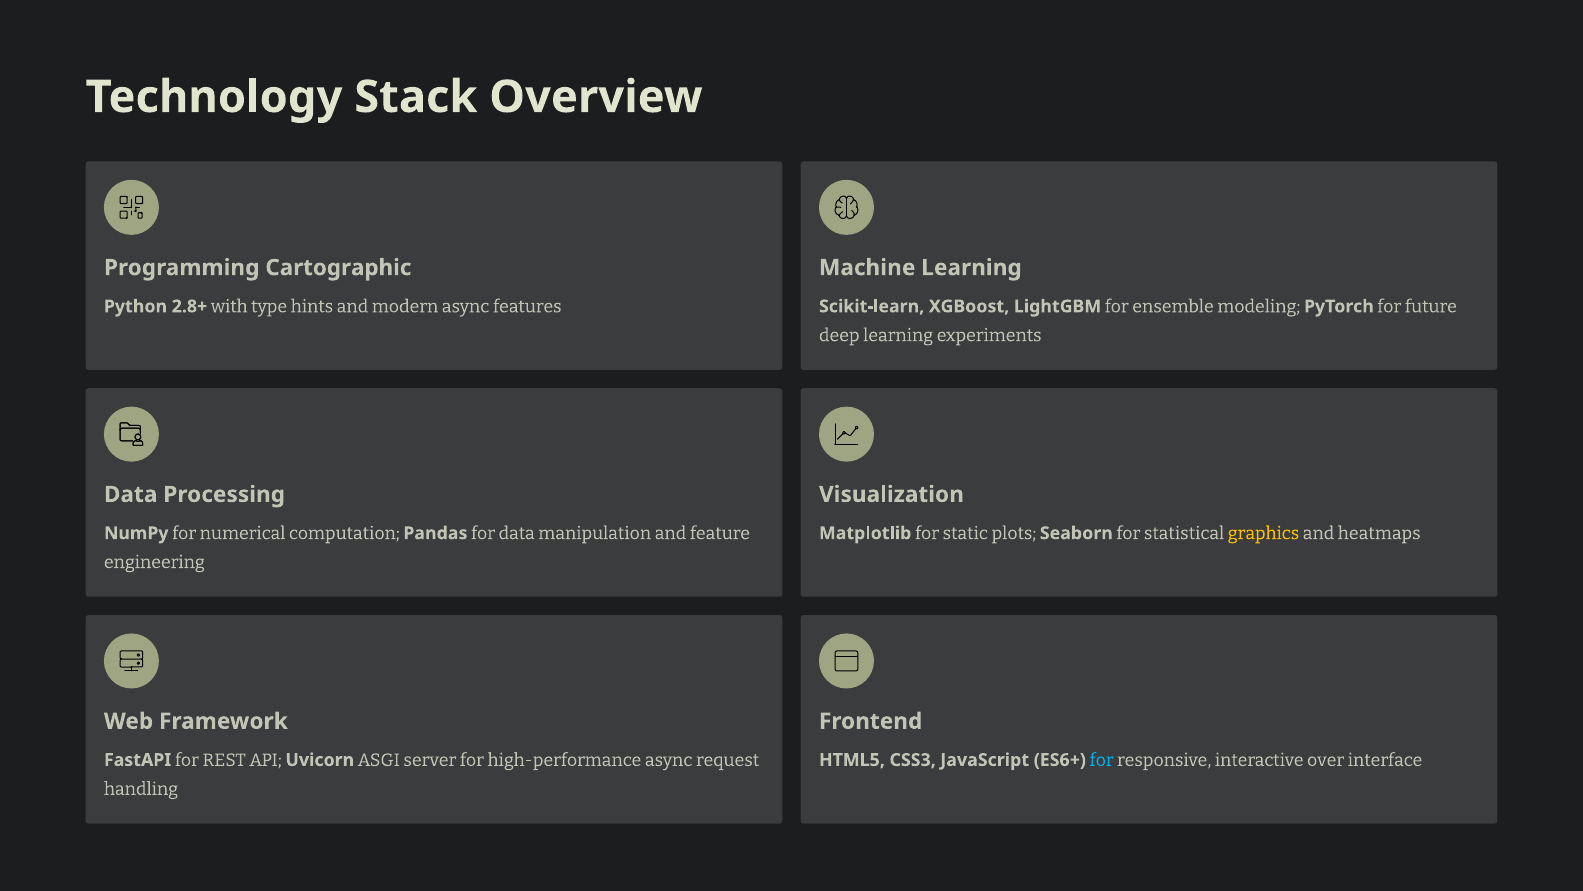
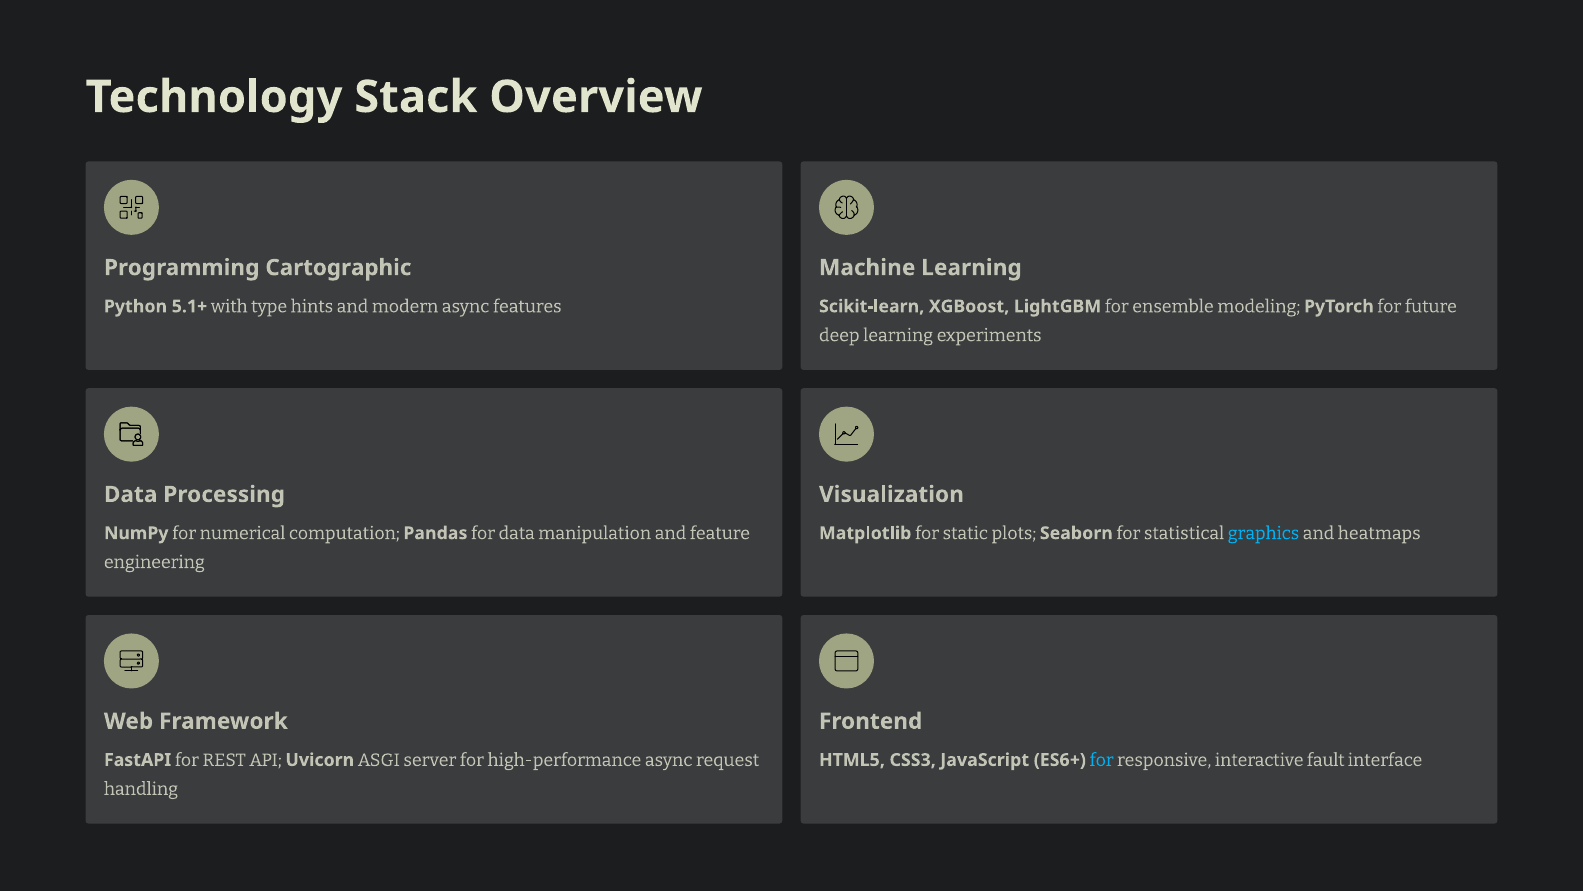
2.8+: 2.8+ -> 5.1+ (189, 306)
graphics colour: yellow -> light blue (1263, 533)
over: over -> fault (1326, 760)
